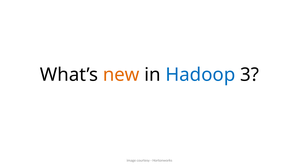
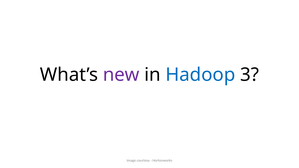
new colour: orange -> purple (121, 75)
